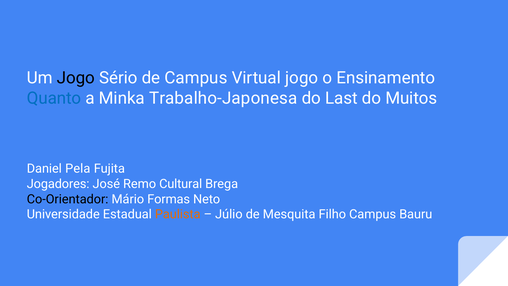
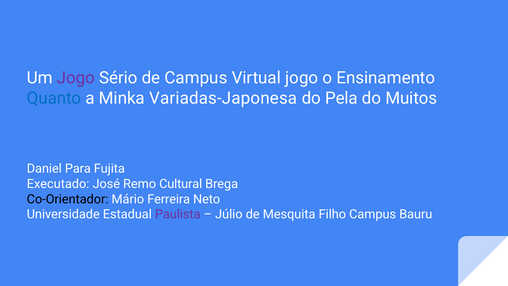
Jogo colour: black -> purple (76, 78)
Trabalho-Japonesa: Trabalho-Japonesa -> Variadas-Japonesa (223, 98)
Last: Last -> Pela (341, 98)
Pela: Pela -> Para (78, 169)
Jogadores: Jogadores -> Executado (58, 184)
Formas: Formas -> Ferreira (169, 199)
Paulista colour: orange -> purple (178, 214)
